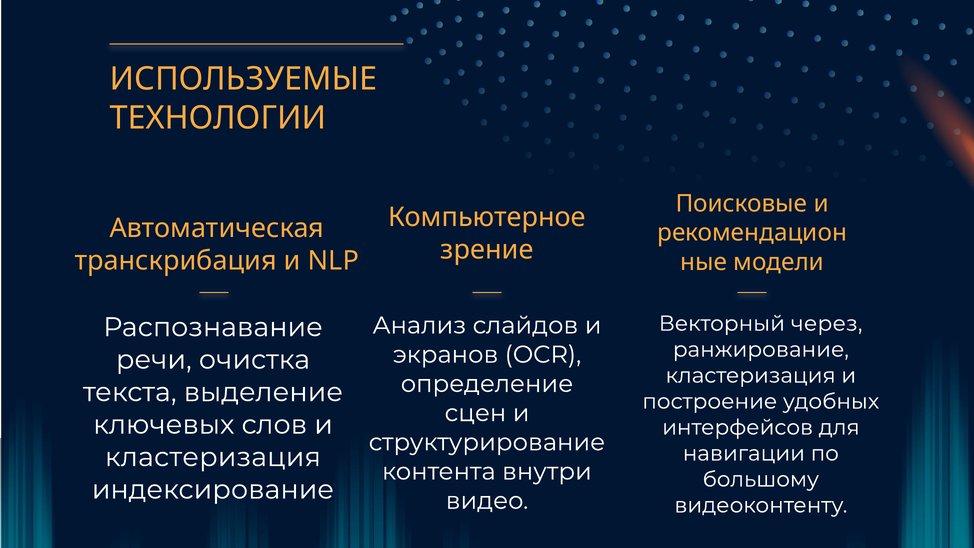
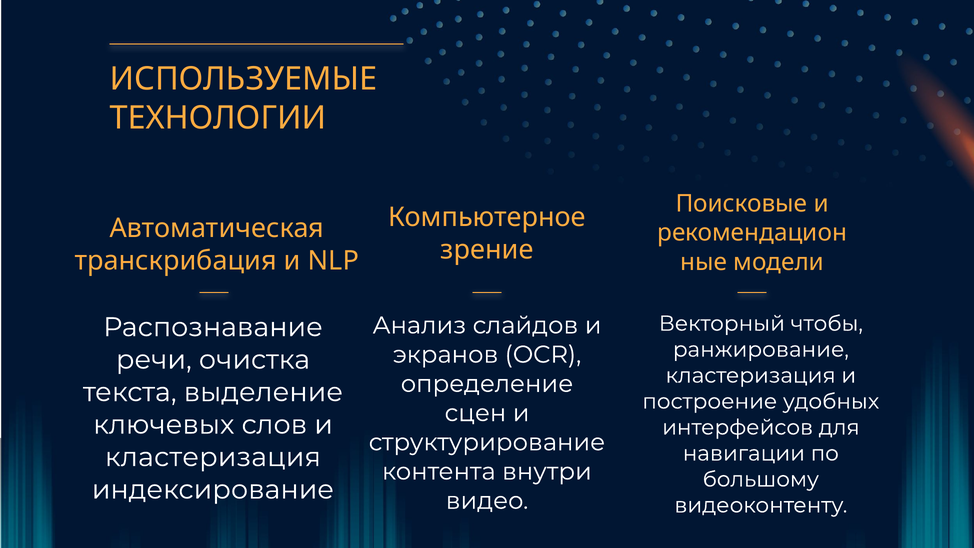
через: через -> чтобы (827, 324)
